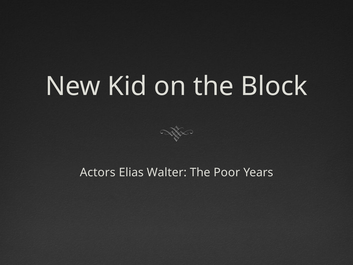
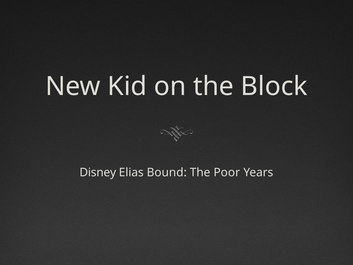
Actors: Actors -> Disney (98, 172)
Walter: Walter -> Bound (167, 172)
